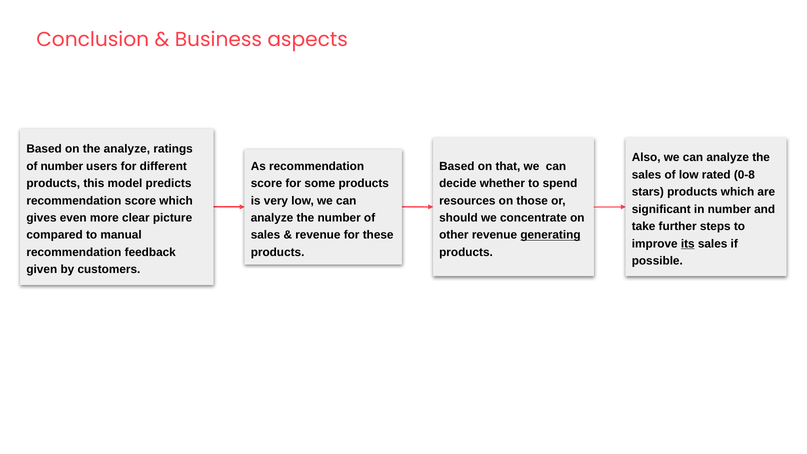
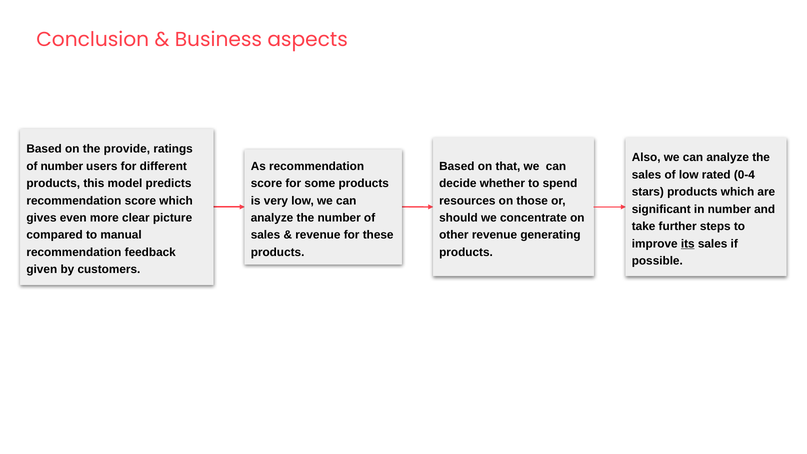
the analyze: analyze -> provide (127, 149)
0-8: 0-8 -> 0-4 (744, 175)
generating underline: present -> none (550, 235)
